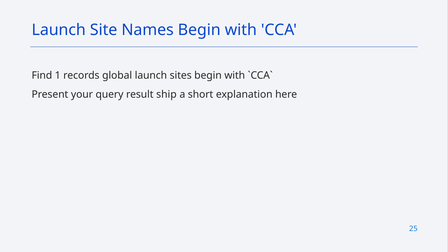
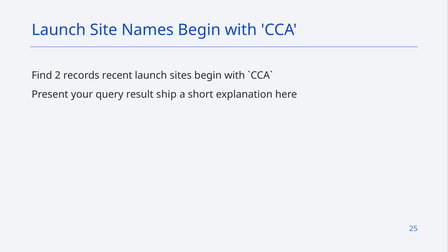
1: 1 -> 2 (58, 76)
global: global -> recent (117, 76)
